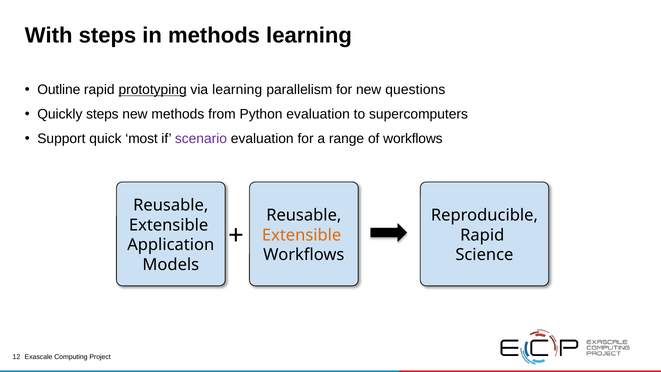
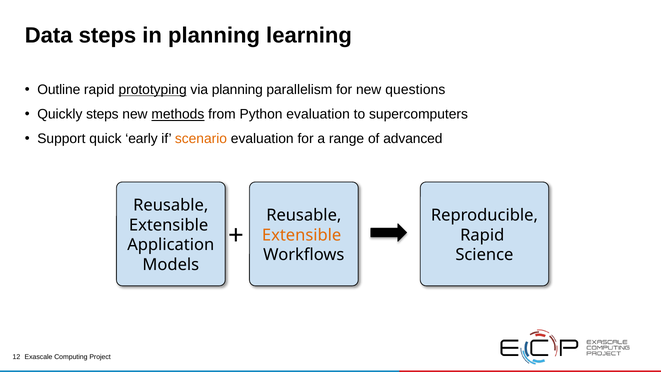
With: With -> Data (49, 36)
in methods: methods -> planning (214, 36)
via learning: learning -> planning (237, 90)
methods underline: none -> present (178, 114)
most: most -> early (142, 139)
scenario colour: purple -> orange (201, 139)
of workflows: workflows -> advanced (413, 139)
